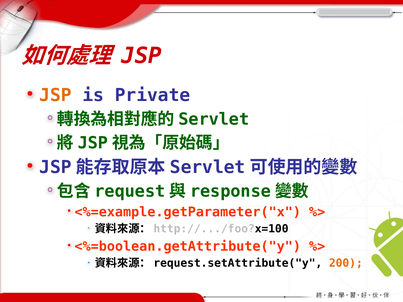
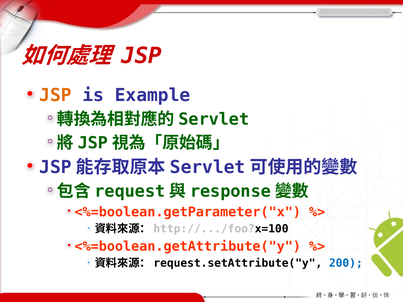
Private: Private -> Example (153, 95)
<%=example.getParameter("x: <%=example.getParameter("x -> <%=boolean.getParameter("x (188, 212)
200 colour: orange -> blue (346, 263)
